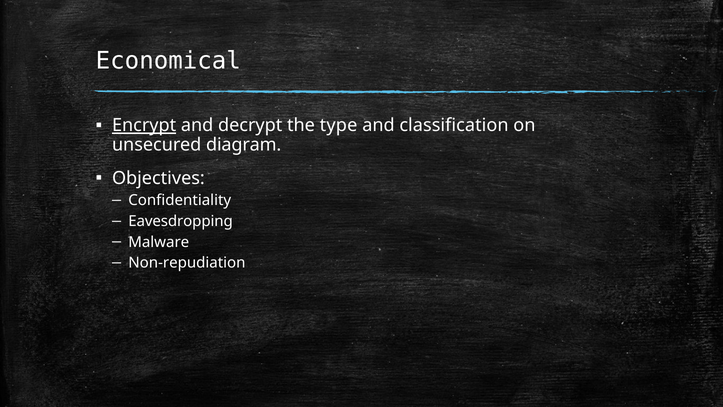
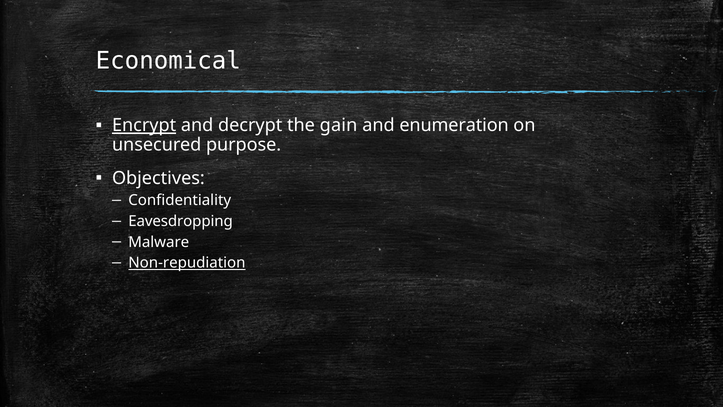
type: type -> gain (339, 125)
classification: classification -> enumeration (454, 125)
diagram: diagram -> purpose (244, 145)
Non-repudiation underline: none -> present (187, 263)
